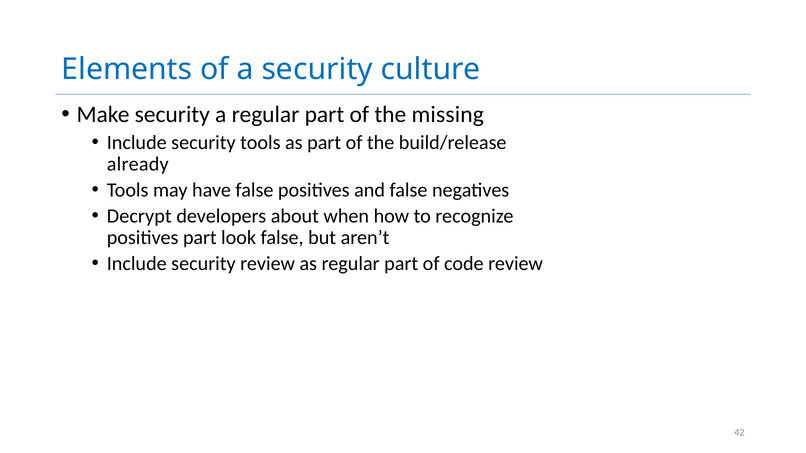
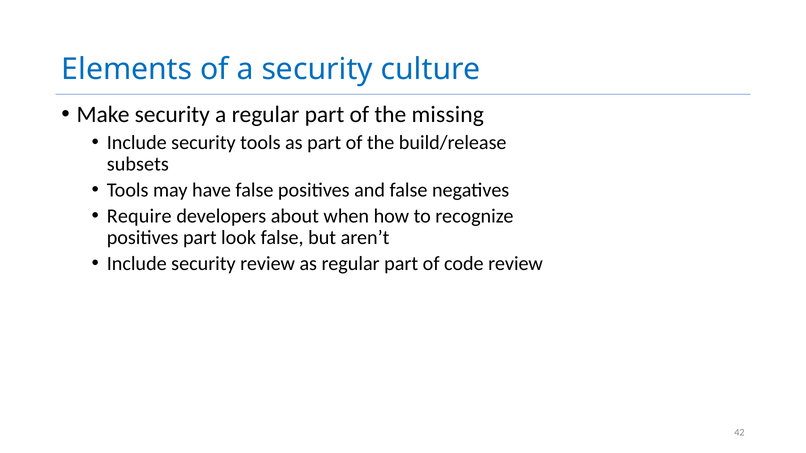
already: already -> subsets (138, 164)
Decrypt: Decrypt -> Require (139, 216)
